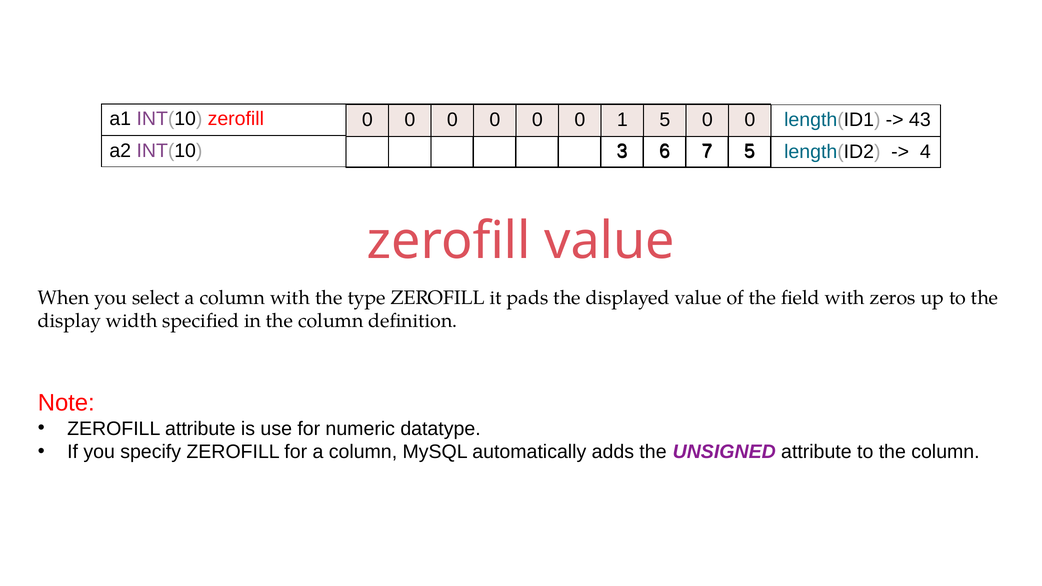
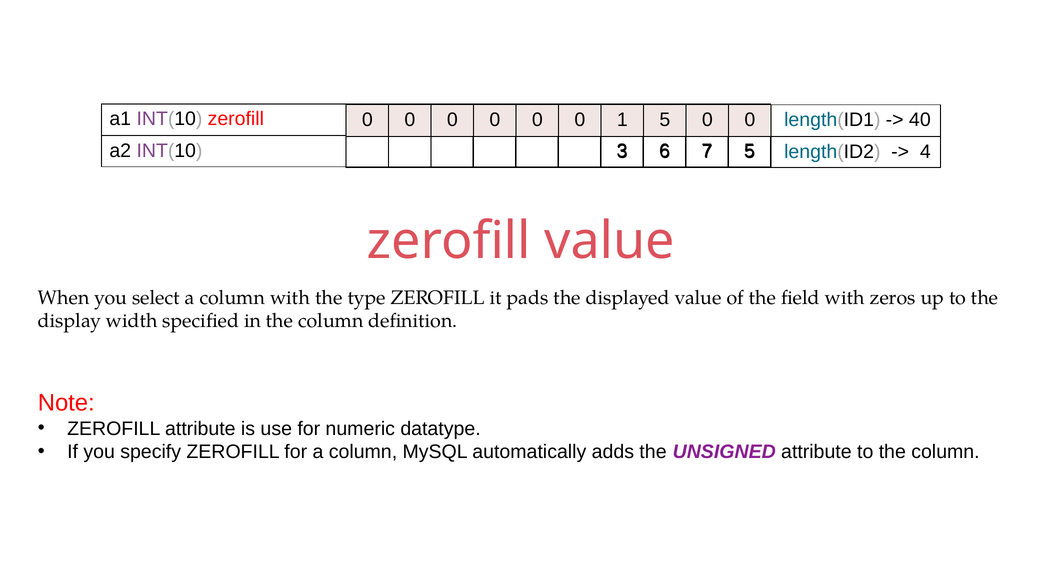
43: 43 -> 40 (920, 120)
